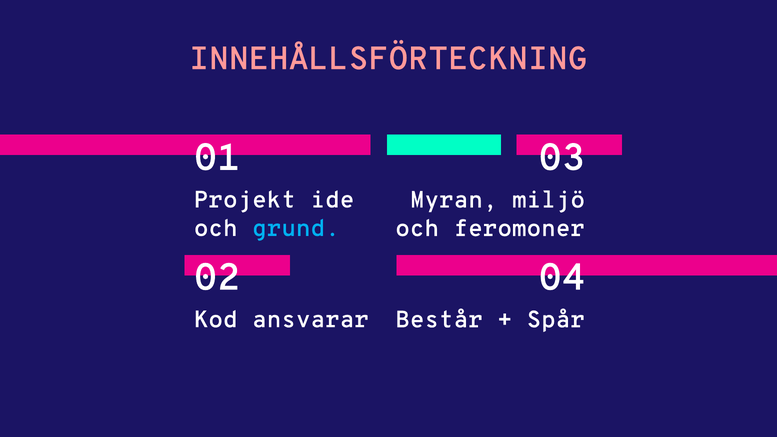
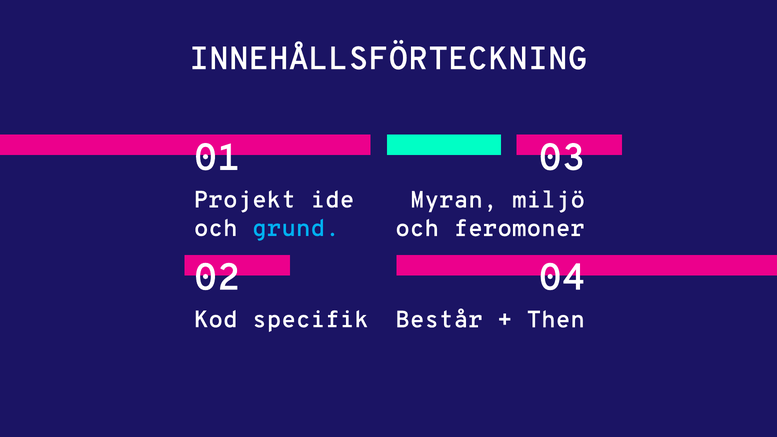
INNEHÅLLSFÖRTECKNING colour: pink -> white (388, 59)
ansvarar: ansvarar -> specifik (311, 319)
Spår: Spår -> Then (556, 320)
